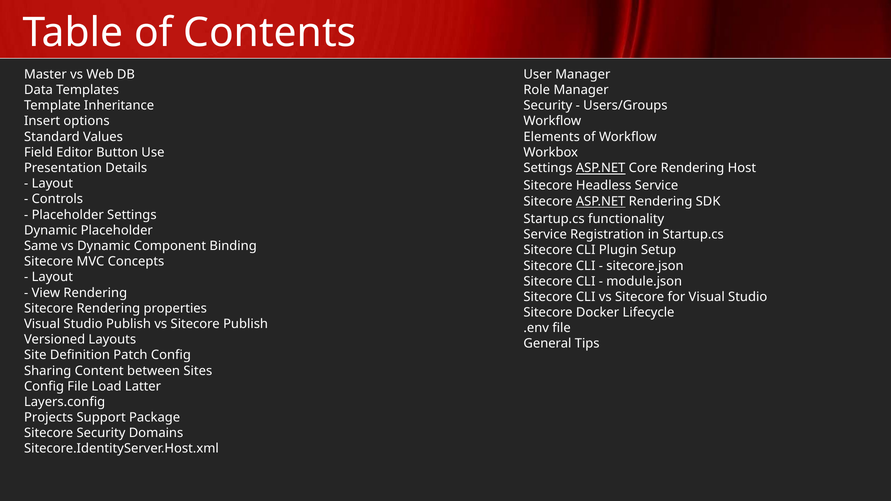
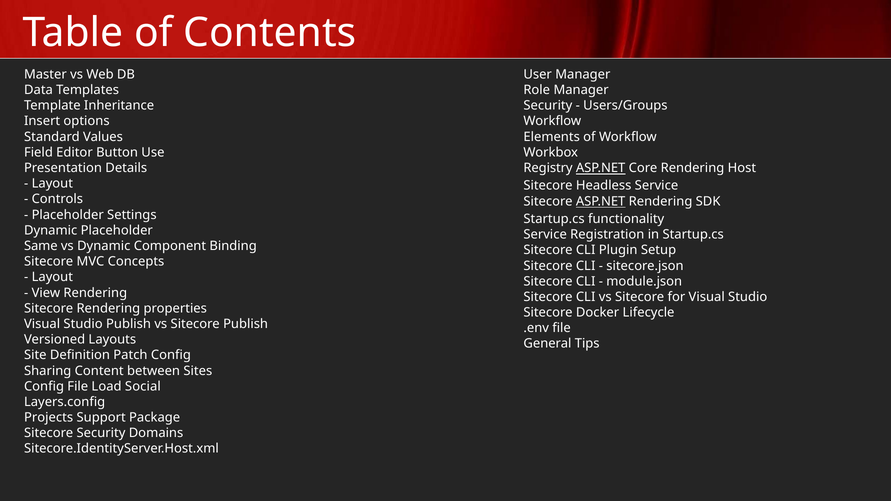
Settings: Settings -> Registry (548, 168)
Latter: Latter -> Social (143, 386)
